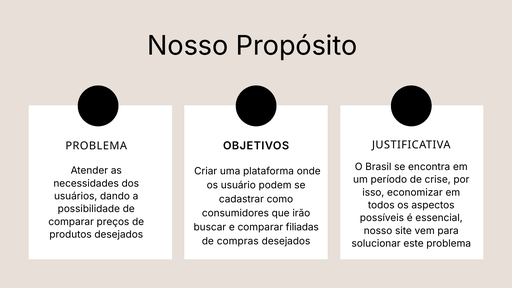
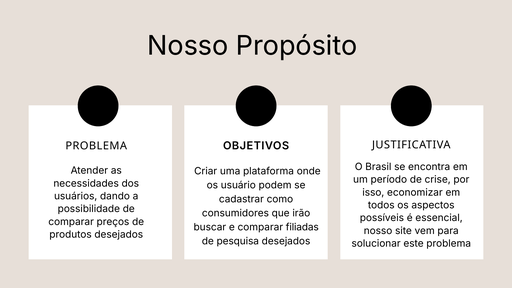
compras: compras -> pesquisa (238, 241)
